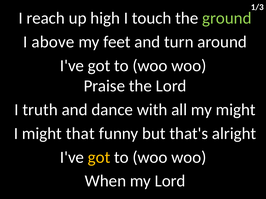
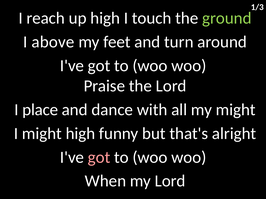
truth: truth -> place (40, 110)
might that: that -> high (80, 134)
got colour: yellow -> pink (99, 158)
